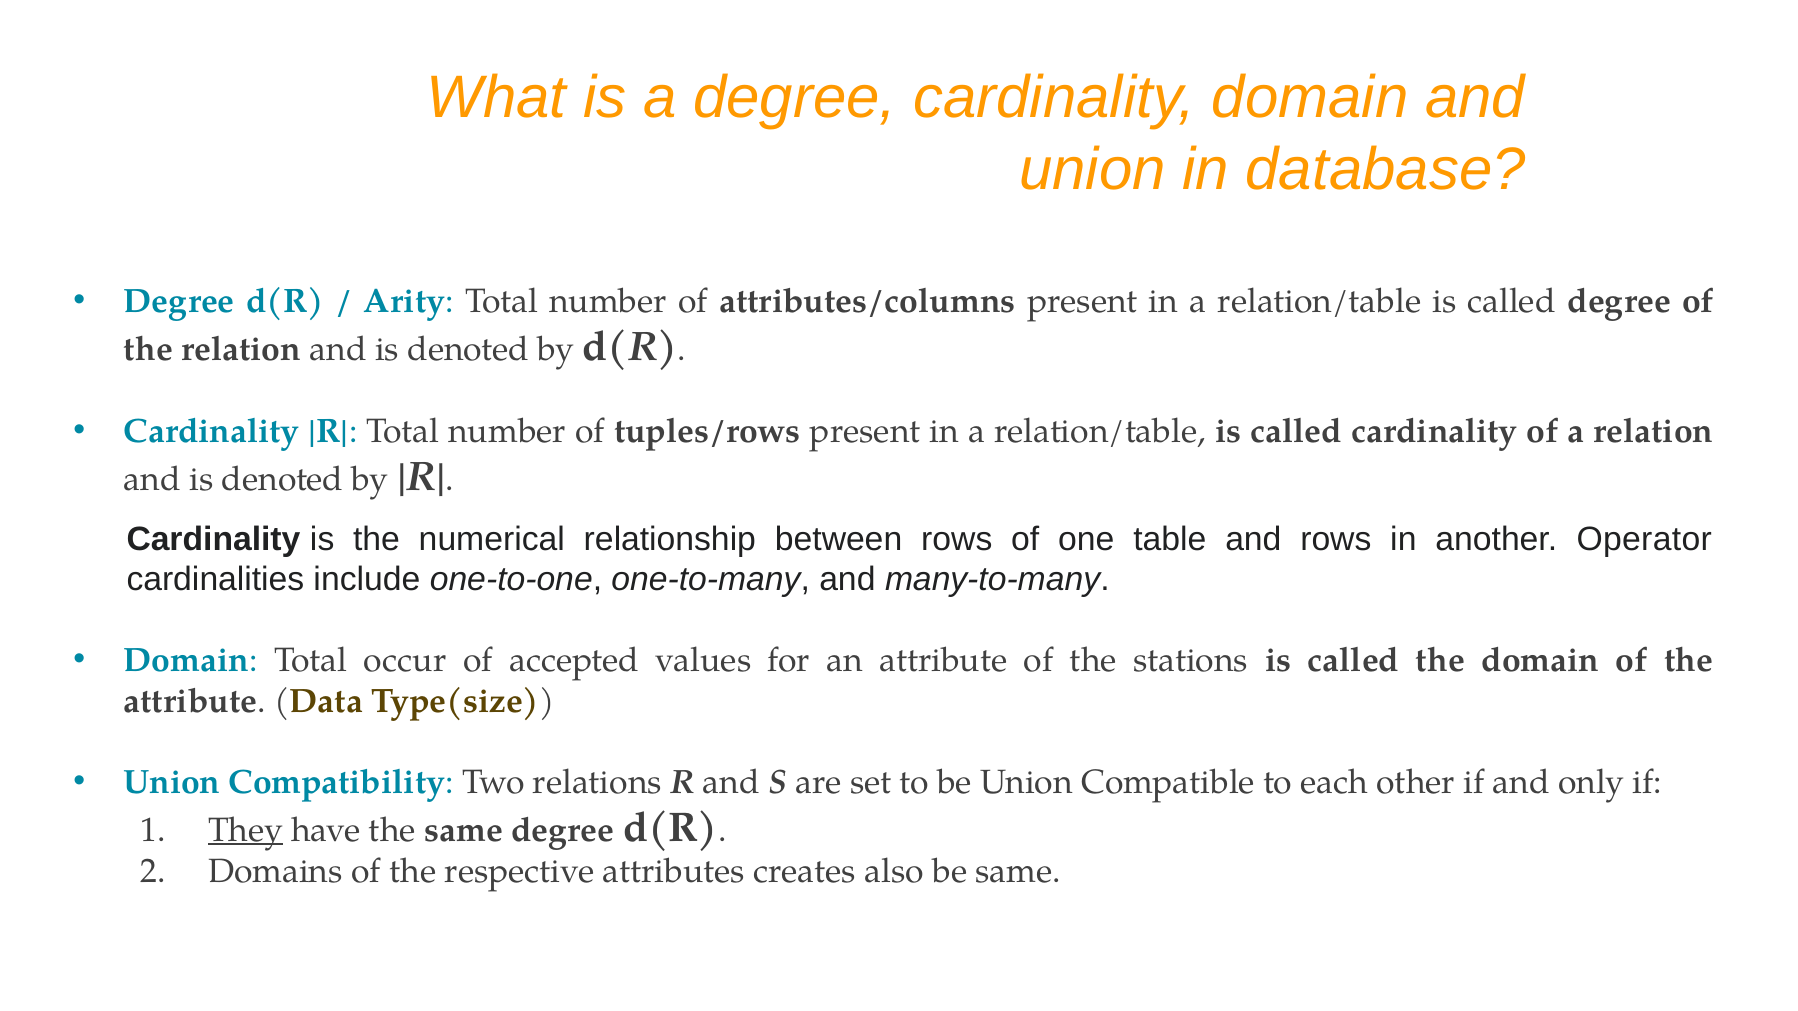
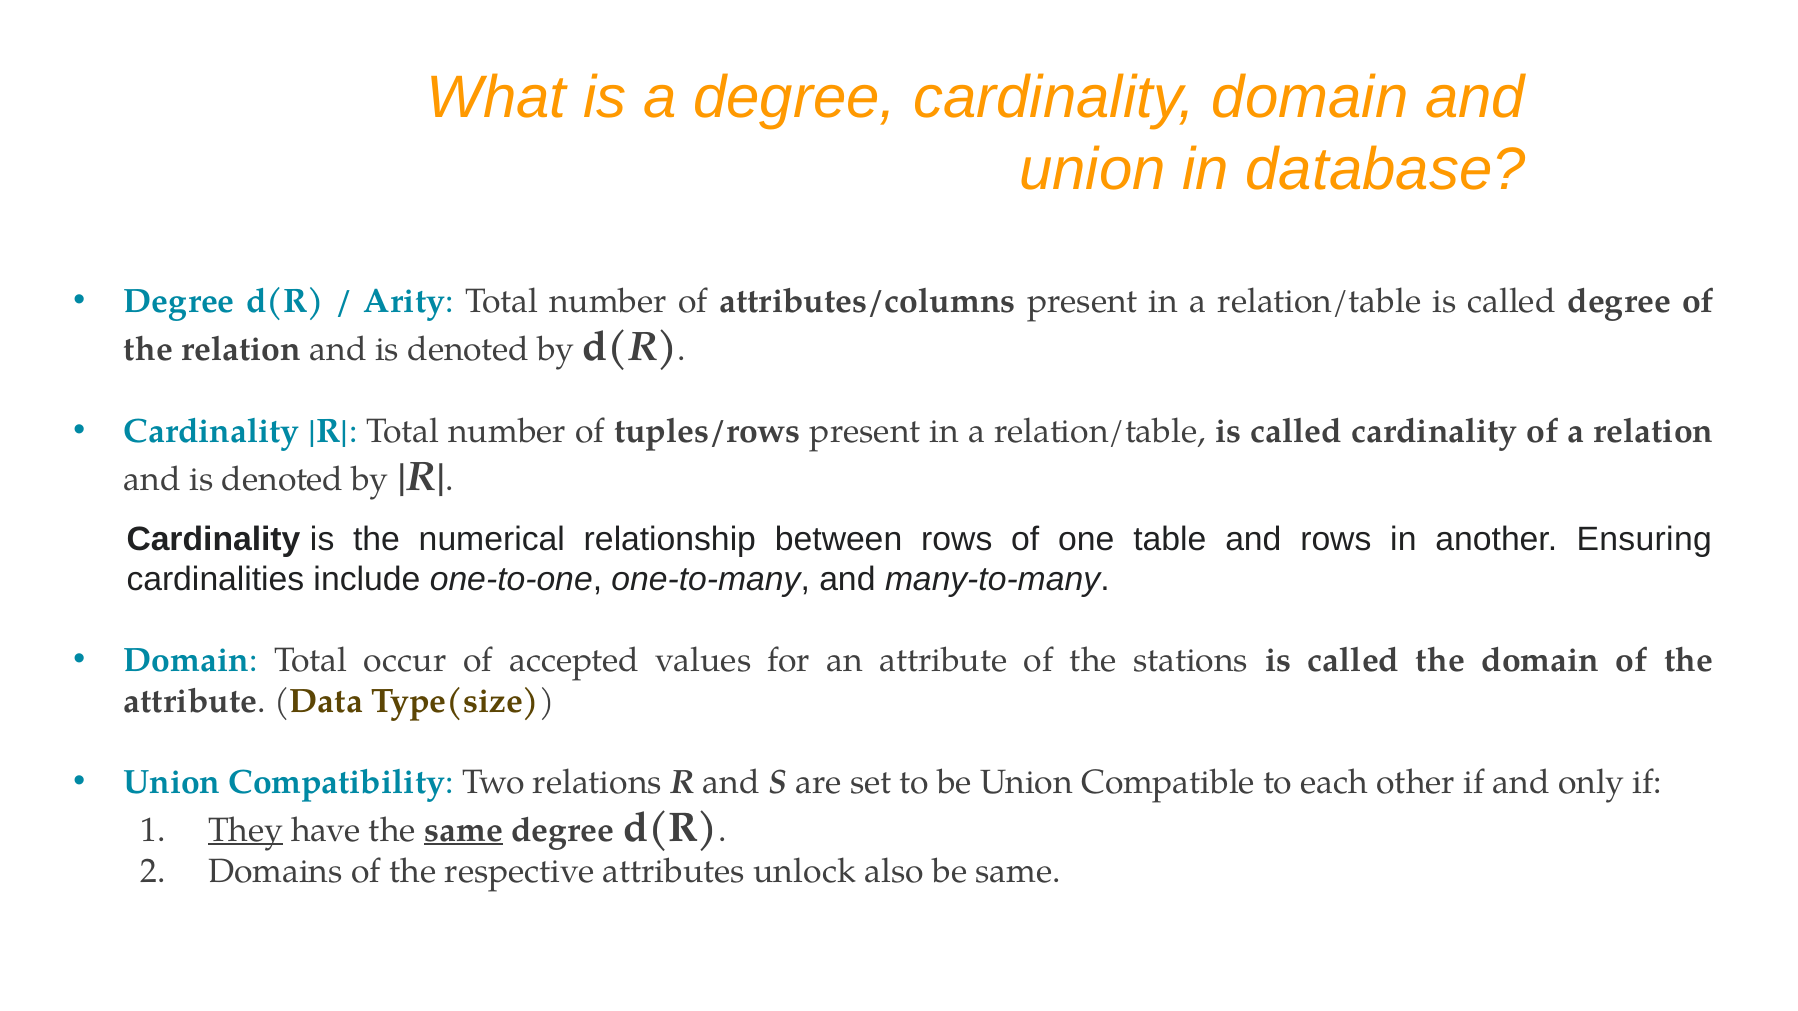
Operator: Operator -> Ensuring (1644, 540)
same underline: none -> present (464, 830)
creates: creates -> unlock (805, 872)
